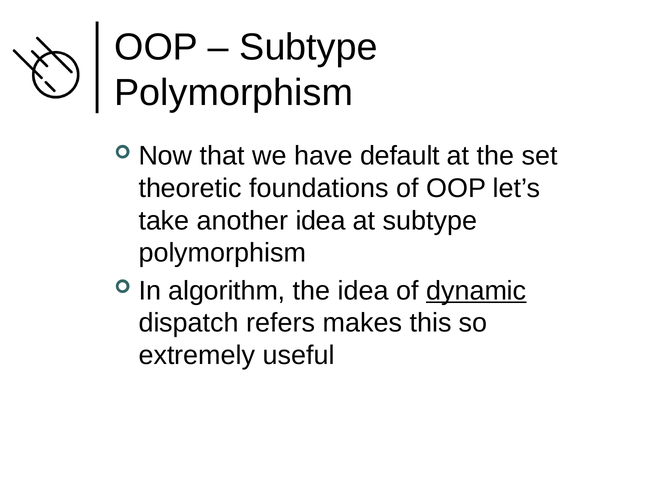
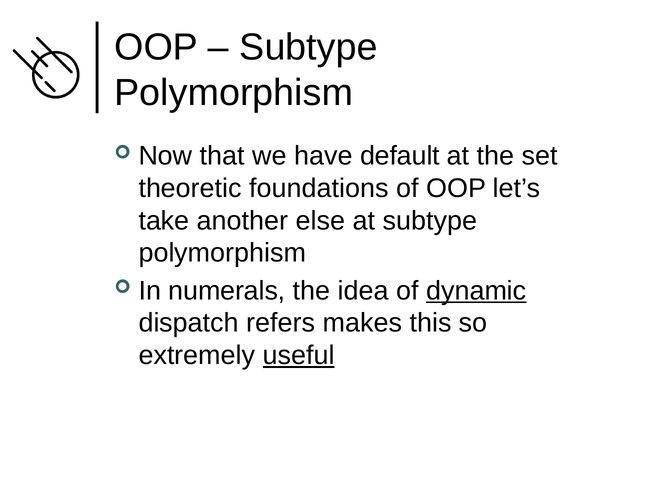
another idea: idea -> else (320, 221)
algorithm: algorithm -> numerals (227, 291)
useful underline: none -> present (299, 356)
